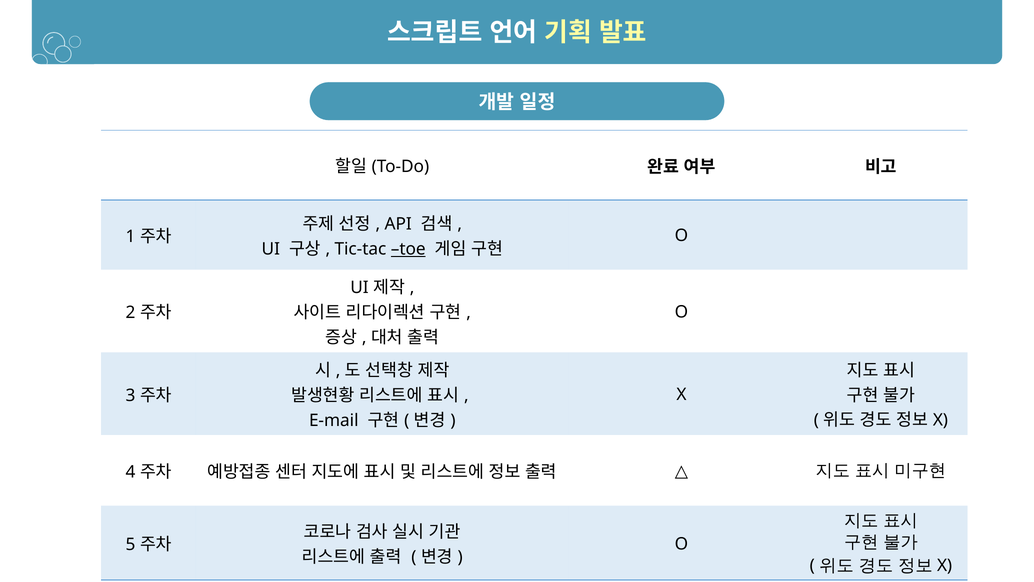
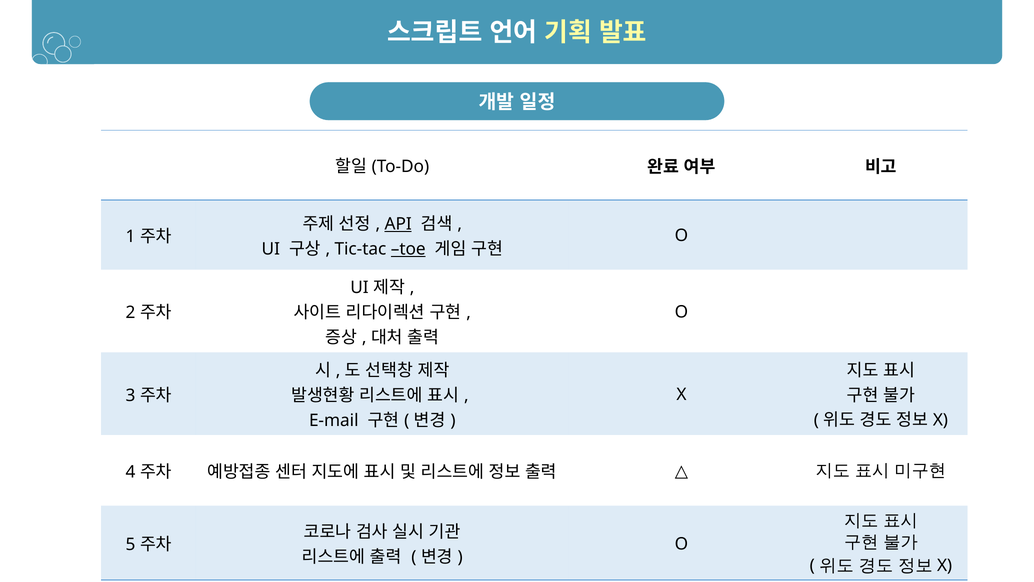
API underline: none -> present (398, 224)
